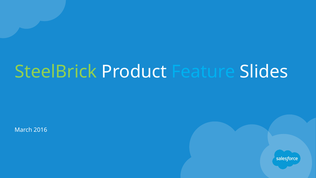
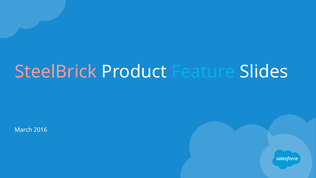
SteelBrick colour: light green -> pink (56, 72)
